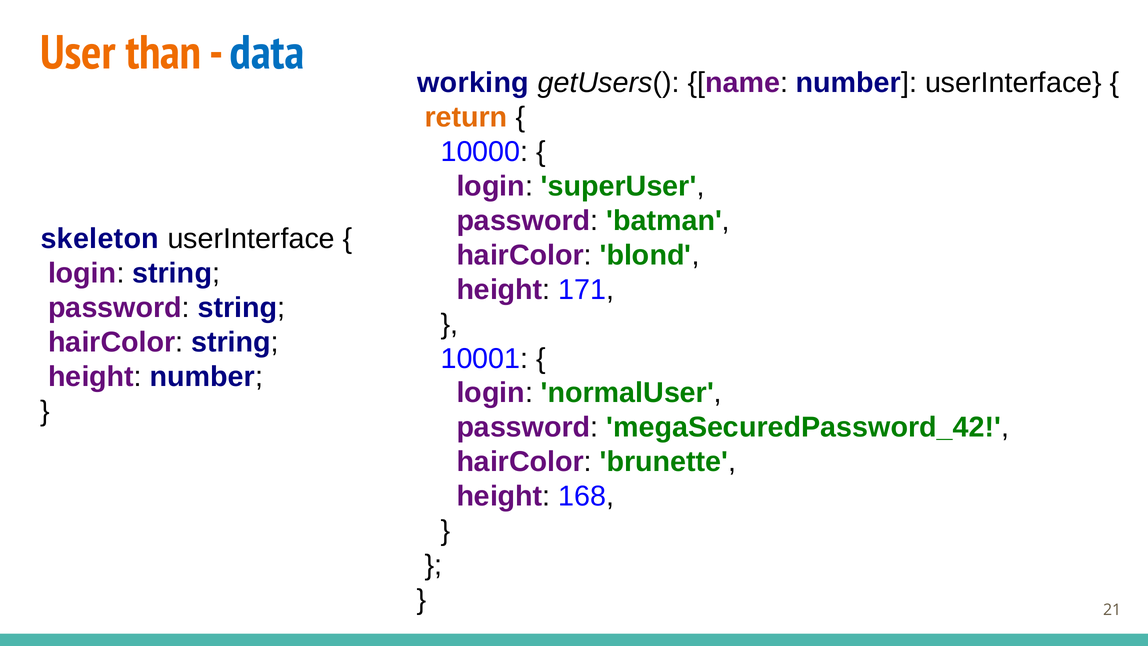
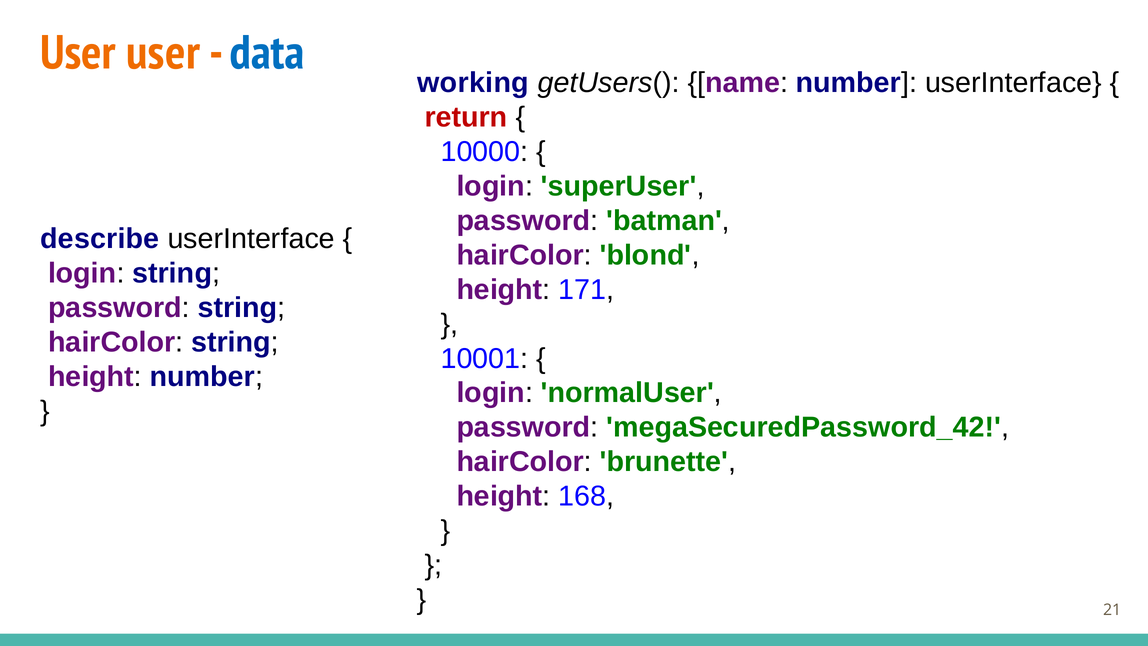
User than: than -> user (163, 53)
return colour: orange -> red (466, 117)
skeleton: skeleton -> describe (100, 239)
